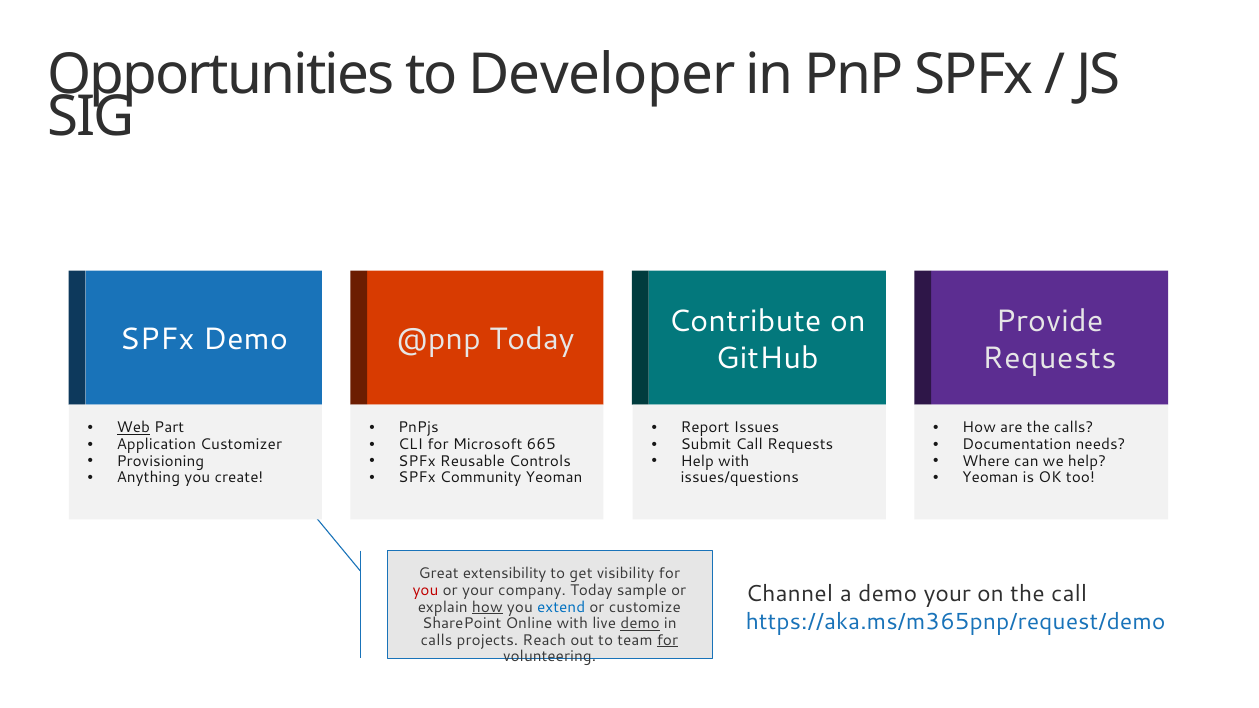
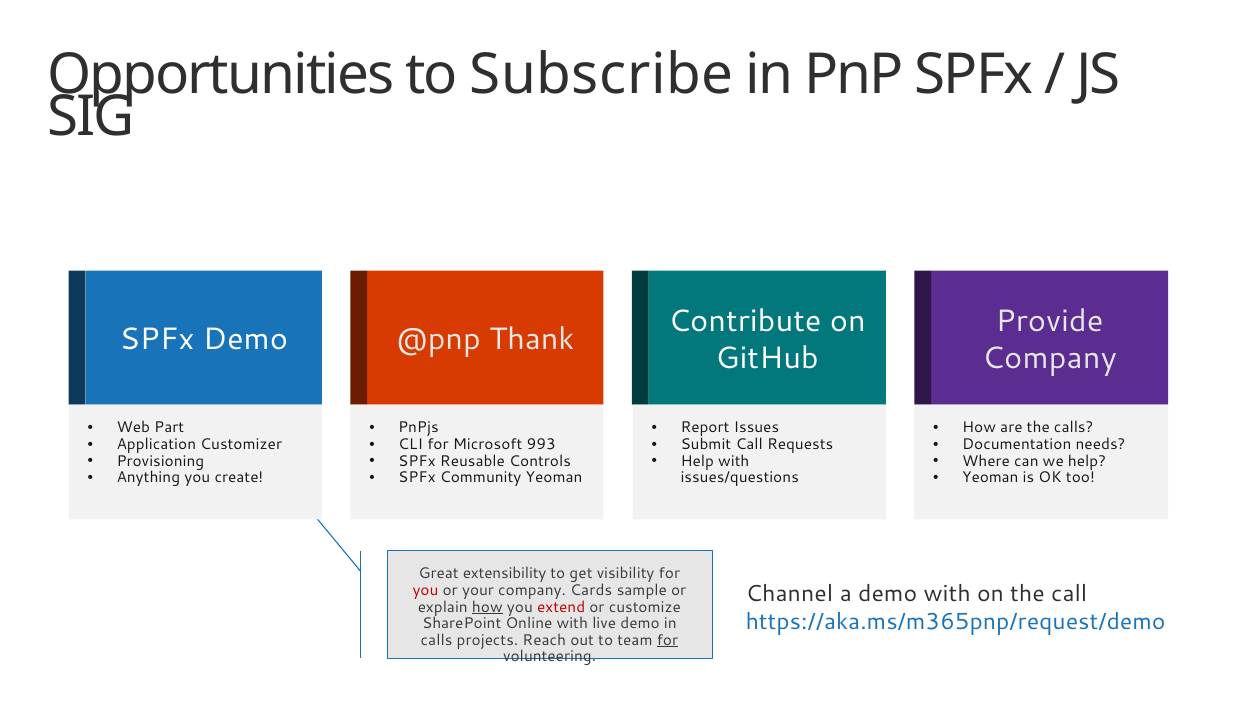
Developer: Developer -> Subscribe (602, 75)
@pnp Today: Today -> Thank (532, 340)
Requests: Requests -> Company (1049, 358)
Web underline: present -> none (133, 428)
665: 665 -> 993 (541, 445)
company Today: Today -> Cards (591, 590)
demo your: your -> with (947, 594)
extend colour: blue -> red (561, 607)
demo underline: present -> none (640, 624)
